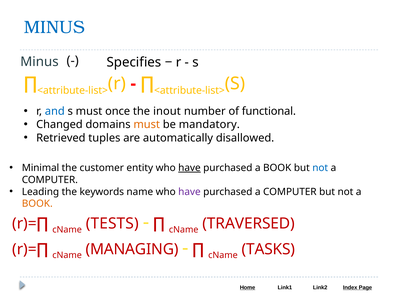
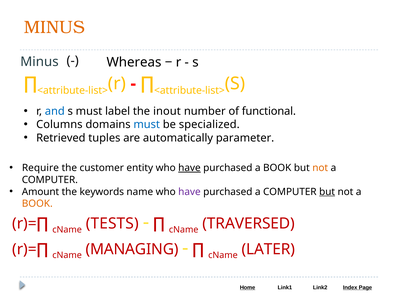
MINUS colour: blue -> orange (54, 27)
Specifies: Specifies -> Whereas (134, 62)
once: once -> label (118, 111)
Changed: Changed -> Columns (59, 124)
must colour: orange -> blue (147, 124)
mandatory: mandatory -> specialized (209, 124)
disallowed: disallowed -> parameter (245, 138)
Minimal: Minimal -> Require (40, 168)
not colour: blue -> orange (320, 168)
Leading: Leading -> Amount (40, 191)
but underline: none -> present (327, 191)
TASKS: TASKS -> LATER (268, 249)
